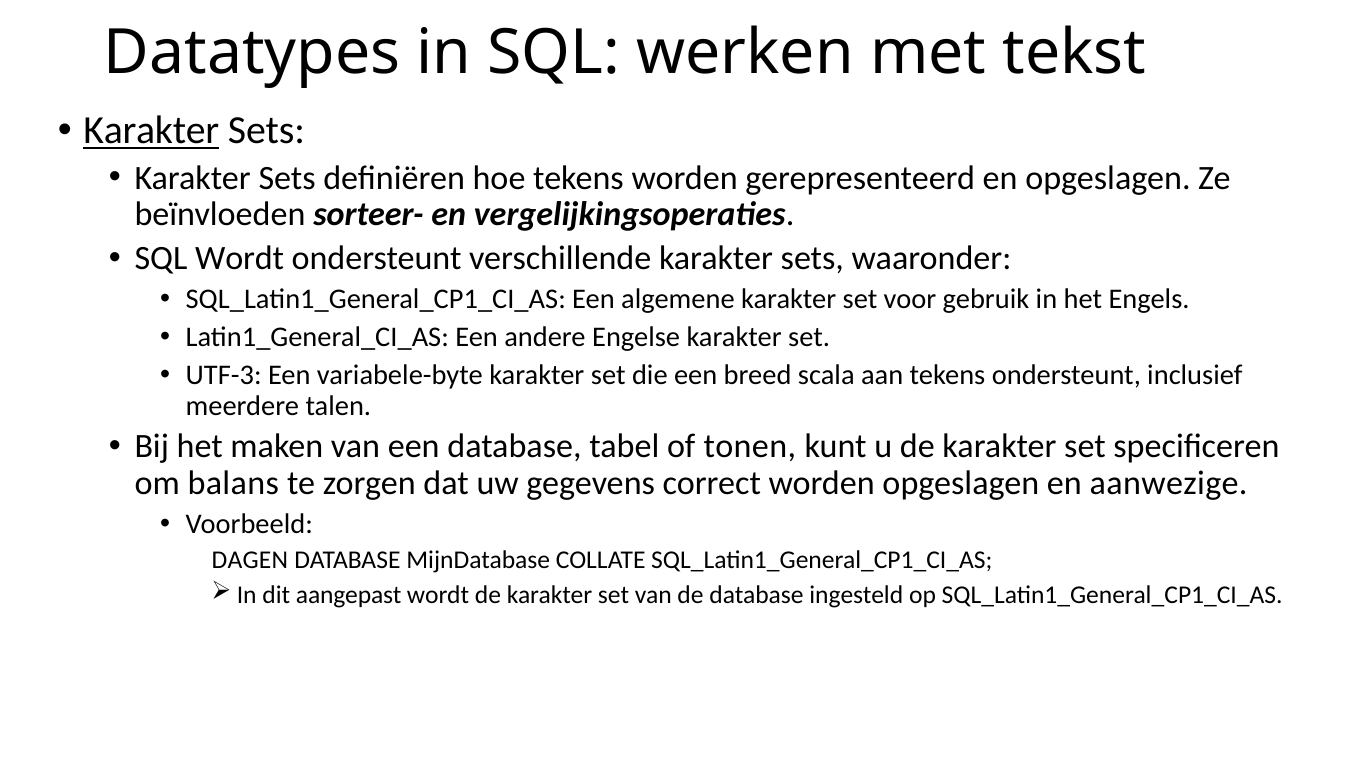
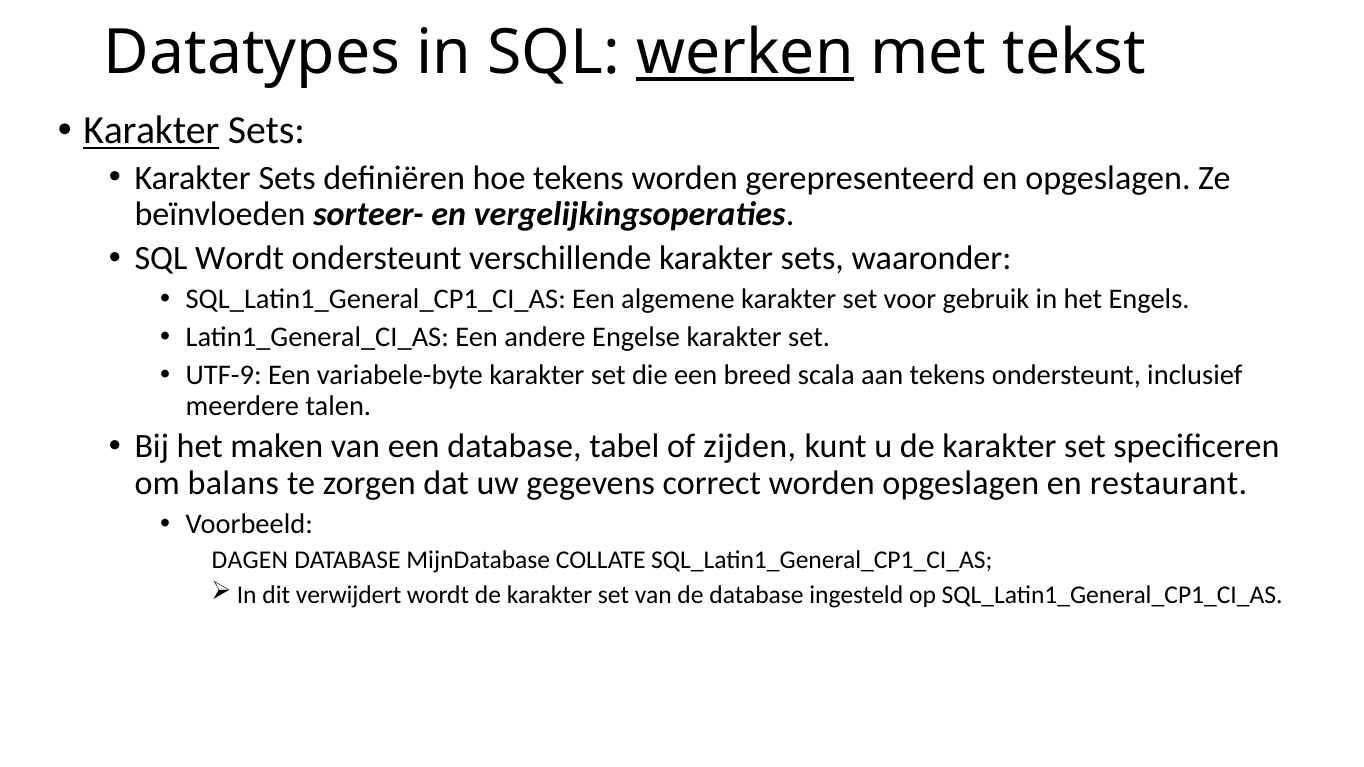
werken underline: none -> present (745, 52)
UTF-3: UTF-3 -> UTF-9 (224, 375)
tonen: tonen -> zijden (750, 447)
aanwezige: aanwezige -> restaurant (1169, 483)
aangepast: aangepast -> verwijdert (349, 595)
